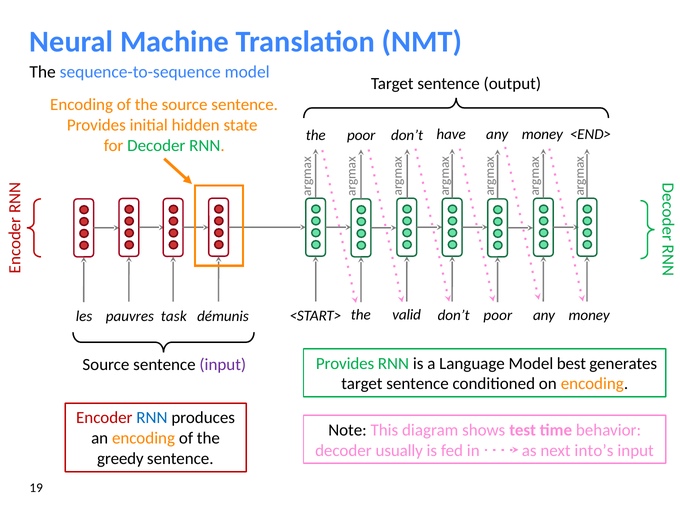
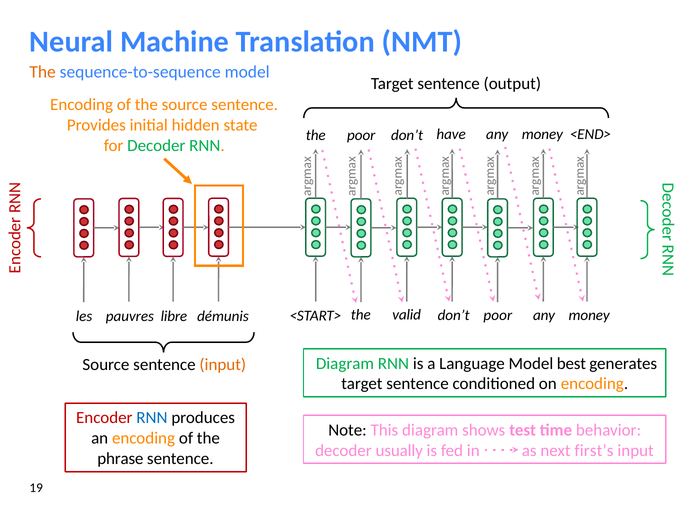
The colour: black -> orange (43, 72)
task: task -> libre (174, 316)
Provides: Provides -> Diagram (345, 363)
input colour: purple -> orange (223, 365)
into’s: into’s -> first’s (594, 450)
greedy: greedy -> phrase (120, 459)
